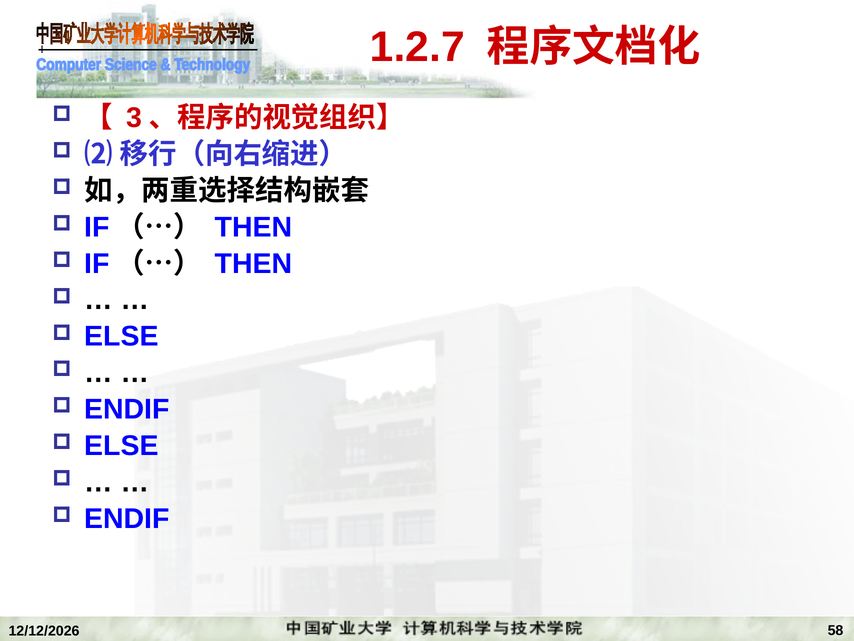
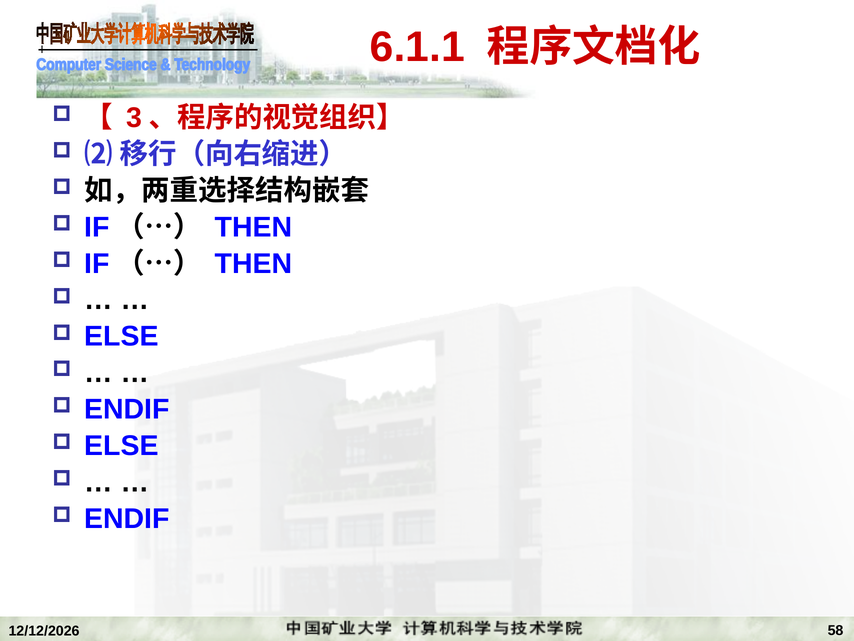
1.2.7: 1.2.7 -> 6.1.1 (417, 47)
